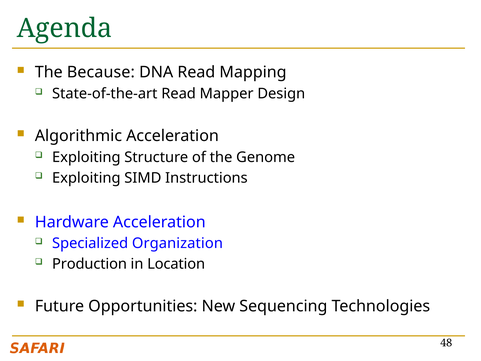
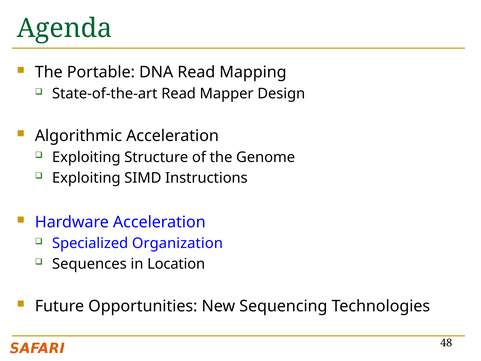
Because: Because -> Portable (101, 72)
Production: Production -> Sequences (89, 264)
